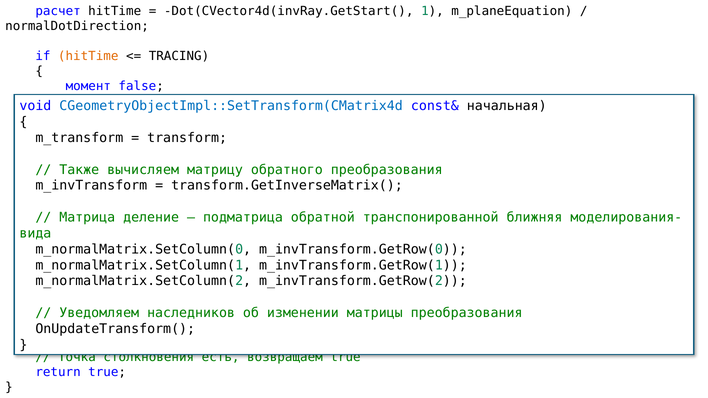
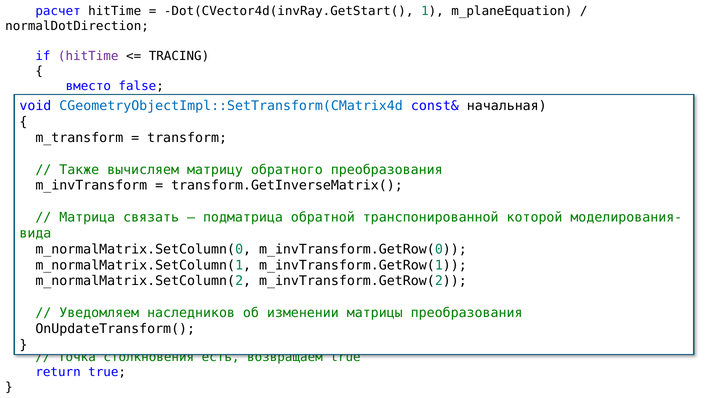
hitTime colour: orange -> purple (88, 56)
момент: момент -> вместо (88, 86)
деление: деление -> связать (151, 218)
ближняя: ближняя -> которой (535, 218)
